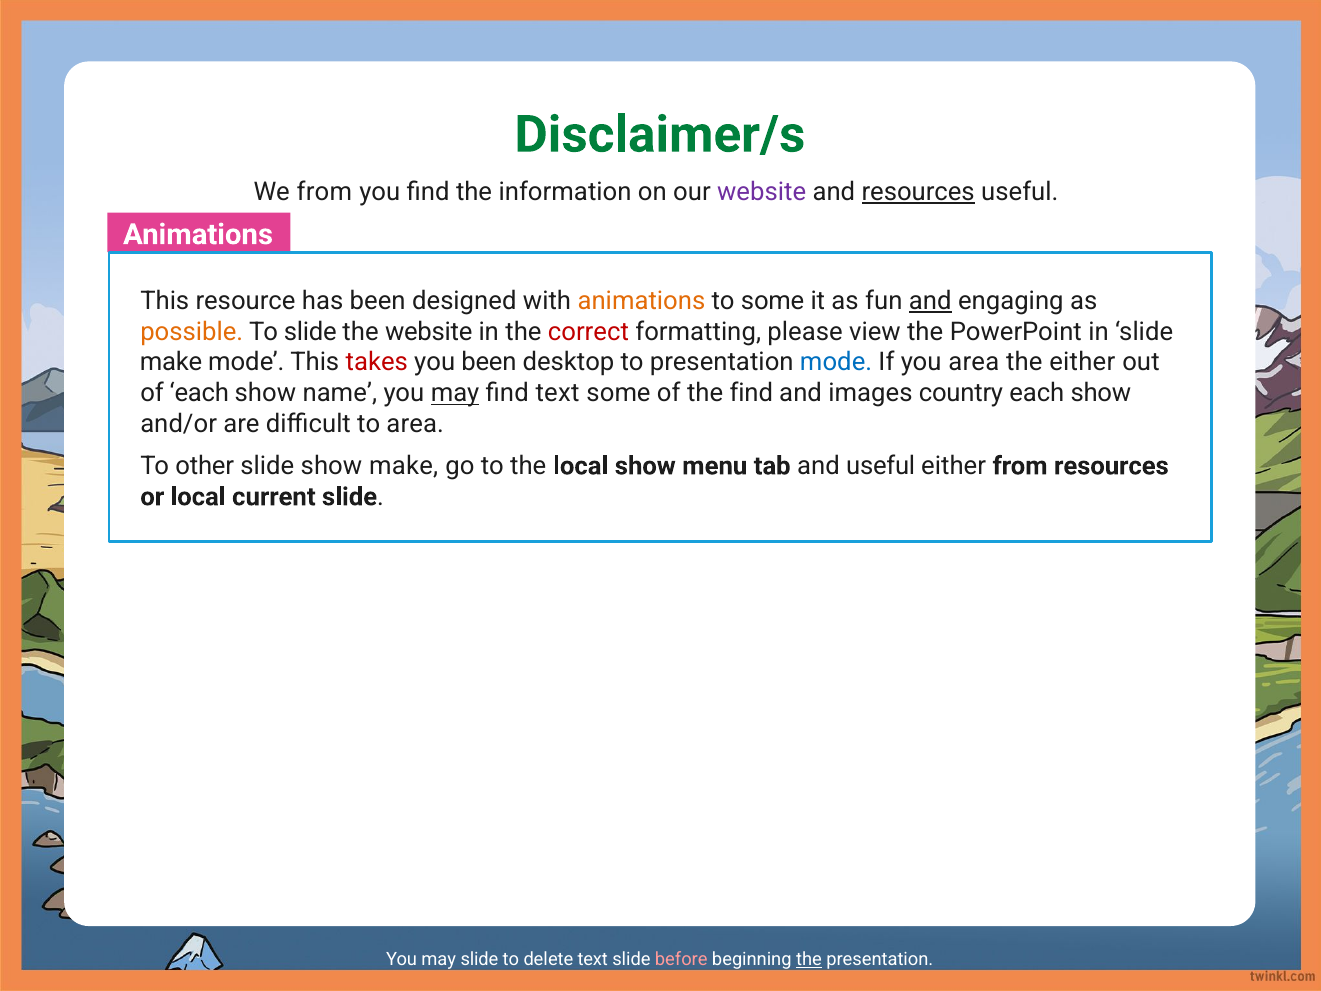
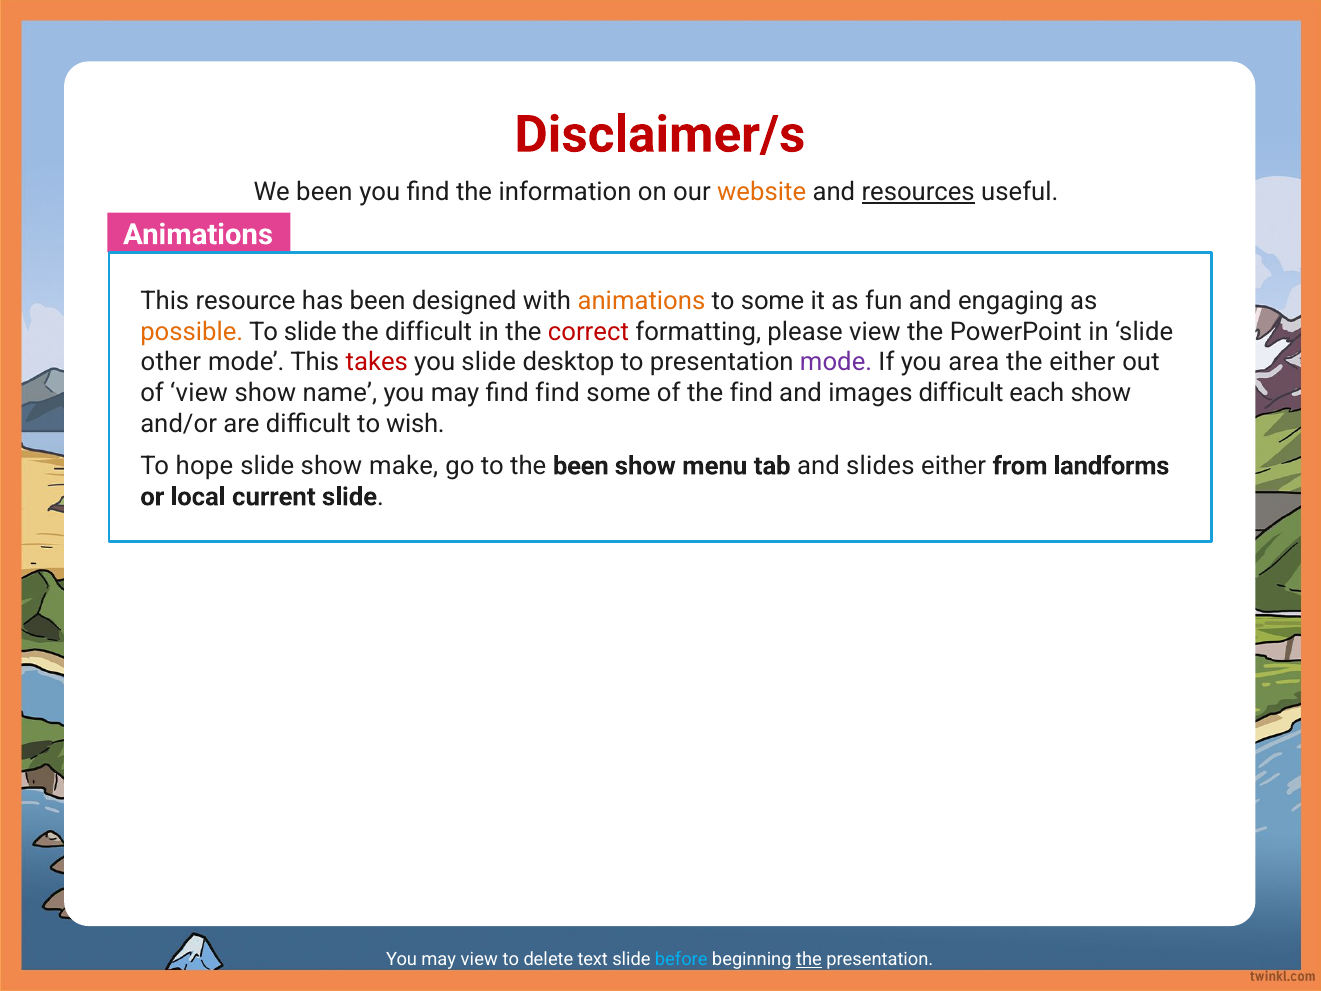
Disclaimer/s colour: green -> red (660, 135)
We from: from -> been (324, 192)
website colour: purple -> orange (762, 192)
and underline: present -> none (930, 301)
the website: website -> difficult (429, 331)
make: make -> other (171, 362)
you been: been -> slide (489, 362)
mode colour: blue -> purple (836, 362)
of each: each -> view (199, 393)
may underline: present -> none (455, 393)
find text: text -> find (557, 393)
images country: country -> difficult (961, 393)
to area: area -> wish (415, 424)
other: other -> hope (204, 466)
the local: local -> been (581, 466)
and useful: useful -> slides (880, 466)
from resources: resources -> landforms (1111, 466)
may slide: slide -> view (479, 959)
before colour: pink -> light blue (681, 959)
